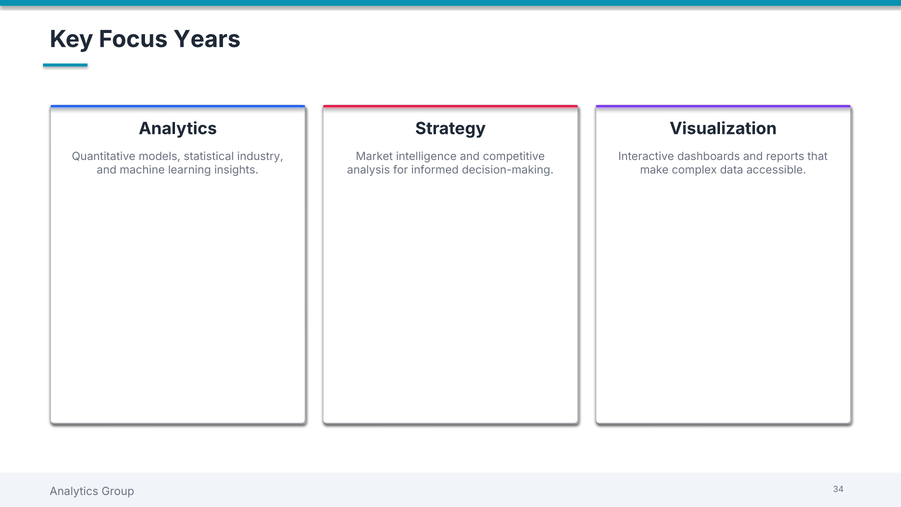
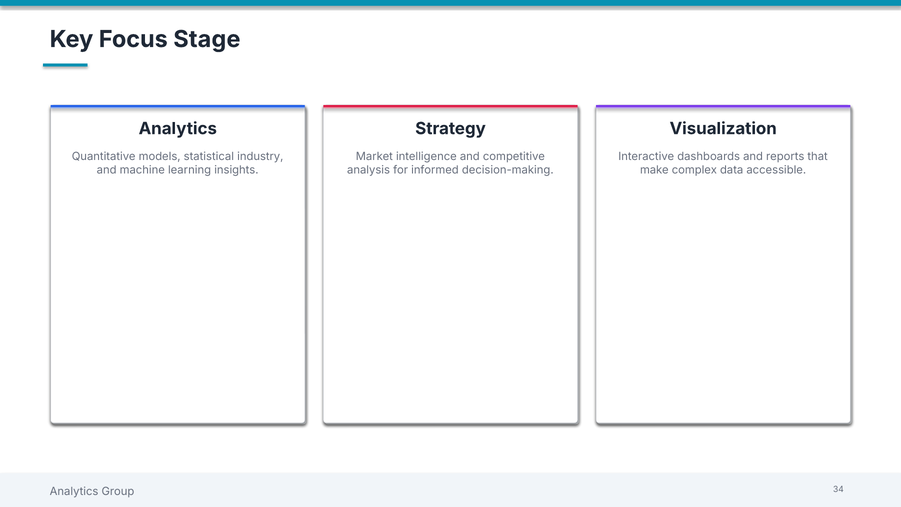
Years: Years -> Stage (207, 39)
